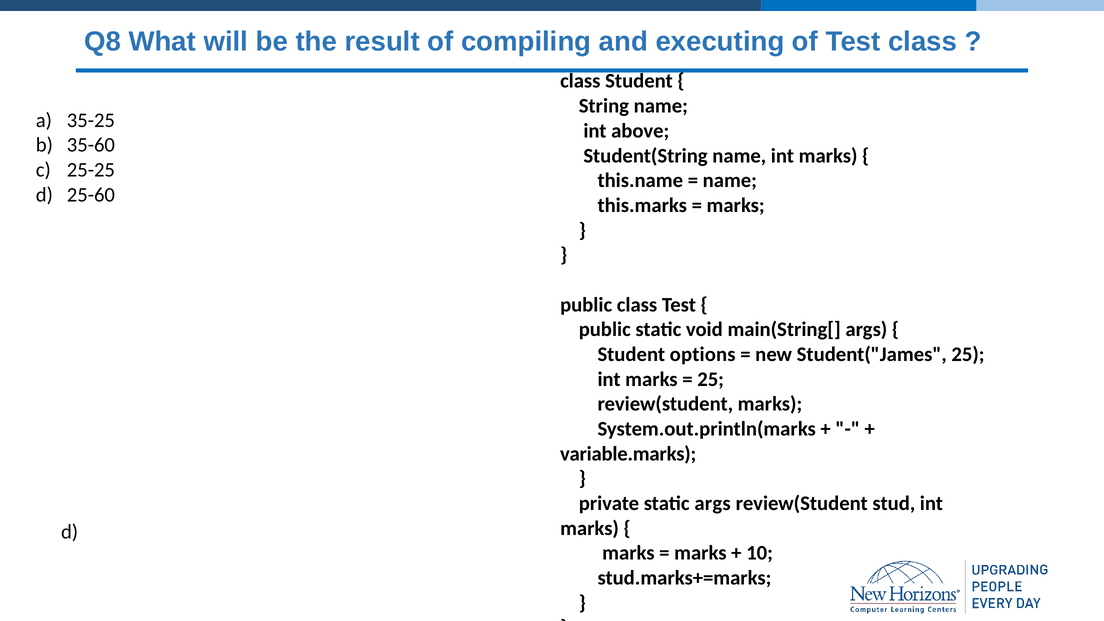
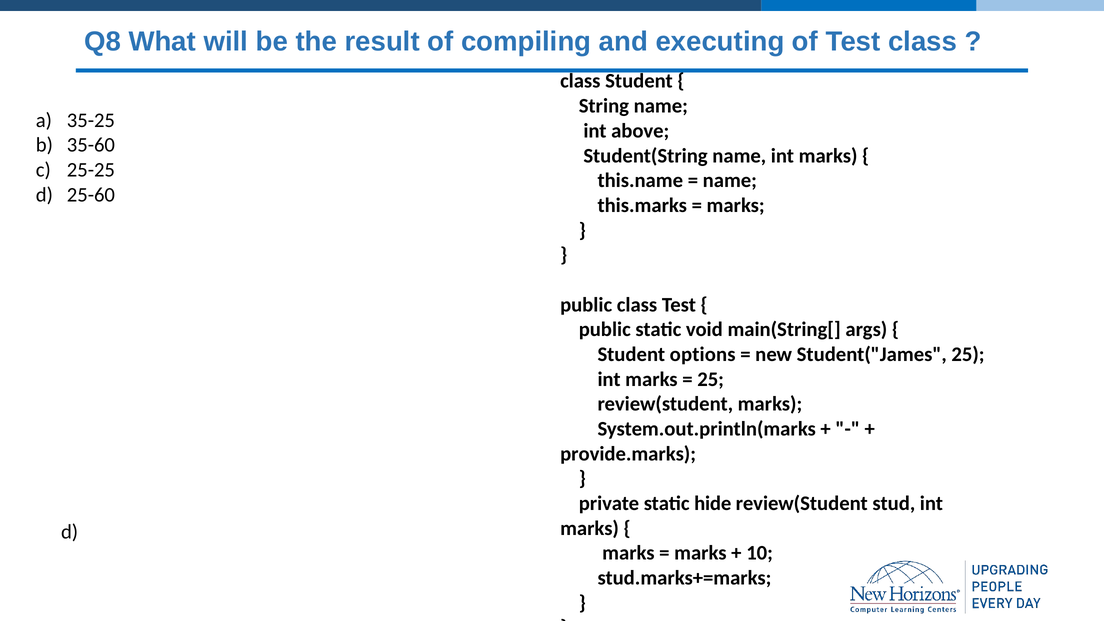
variable.marks: variable.marks -> provide.marks (628, 454)
static args: args -> hide (713, 503)
